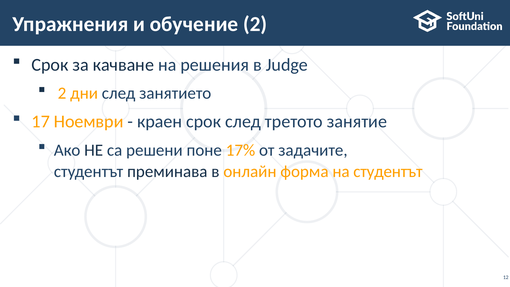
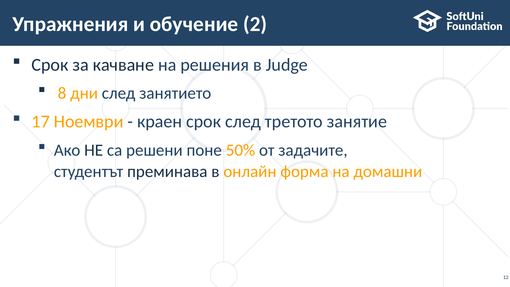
2: 2 -> 8 (62, 93)
17%: 17% -> 50% (240, 150)
на студентът: студентът -> домашни (388, 171)
